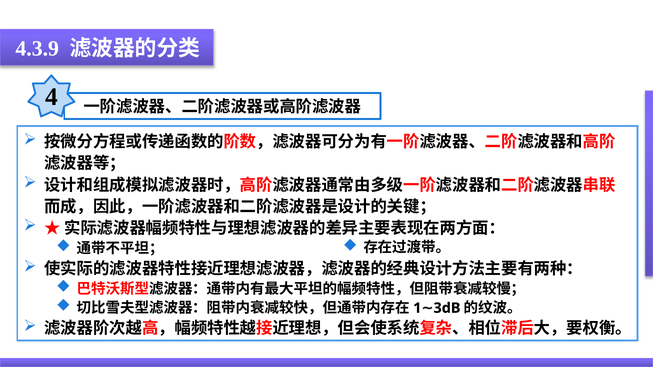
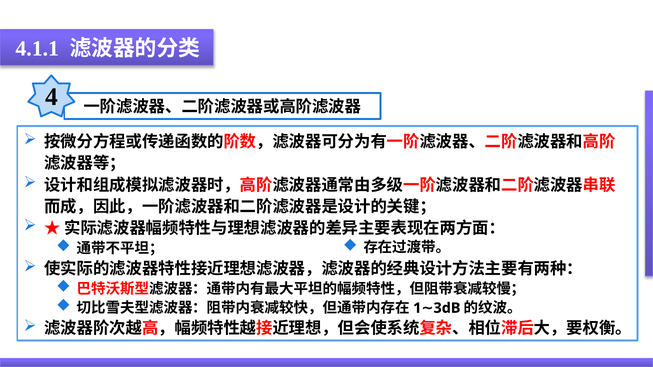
4.3.9: 4.3.9 -> 4.1.1 (37, 49)
